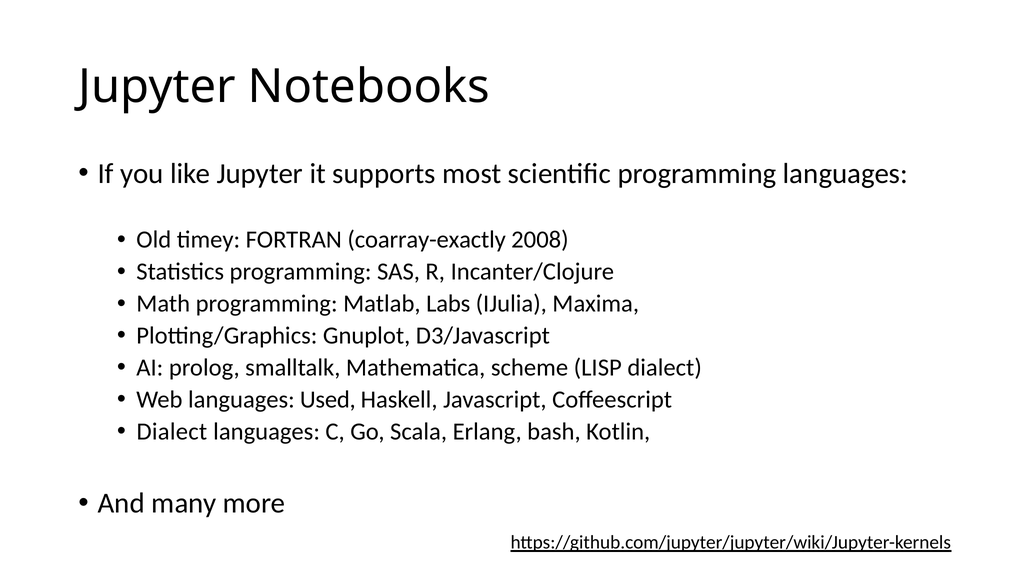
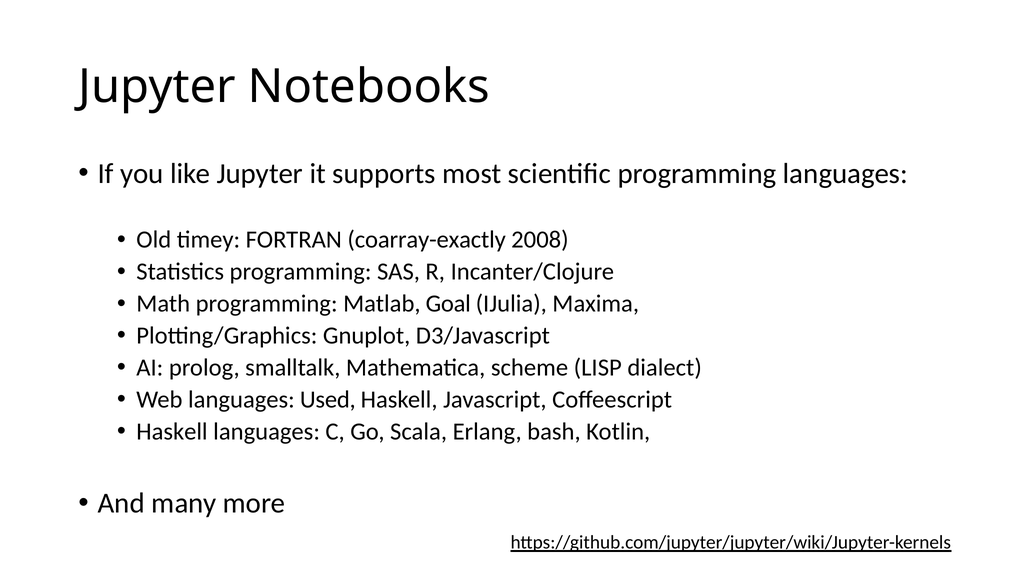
Labs: Labs -> Goal (448, 304)
Dialect: Dialect -> Haskell (172, 431)
